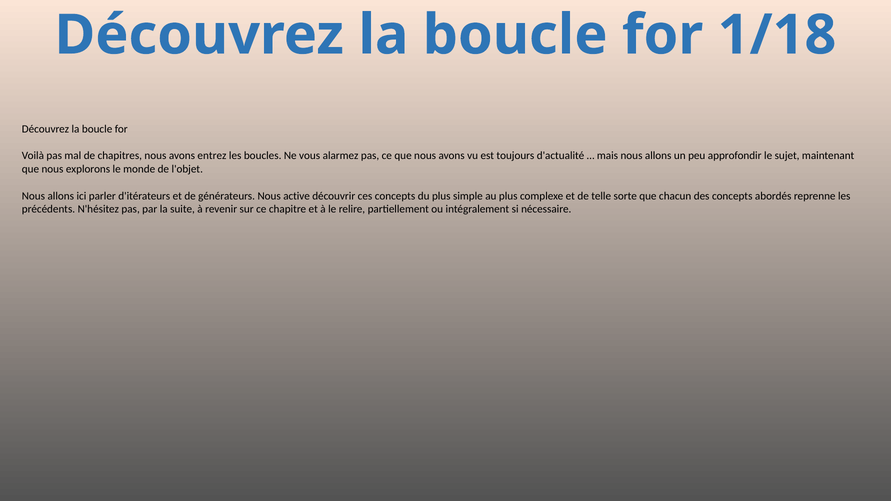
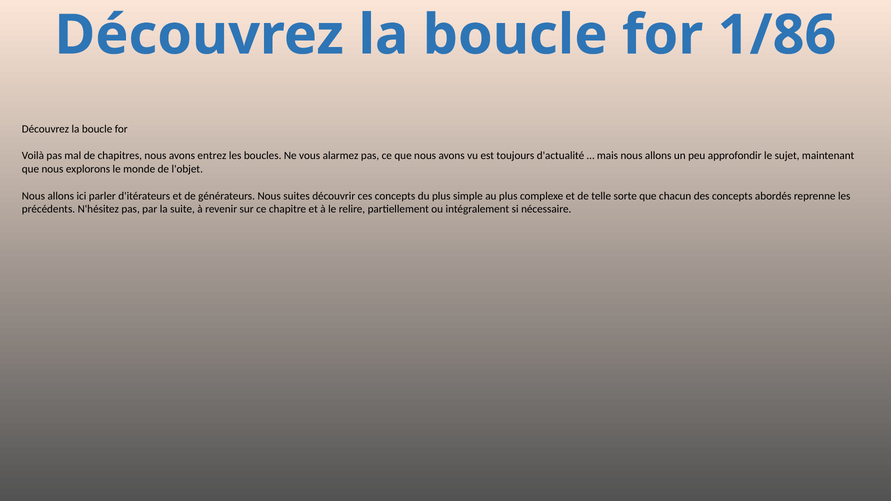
1/18: 1/18 -> 1/86 (777, 35)
active: active -> suites (297, 196)
